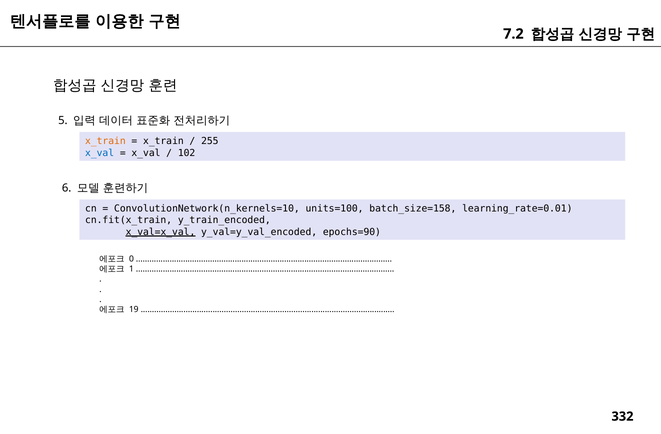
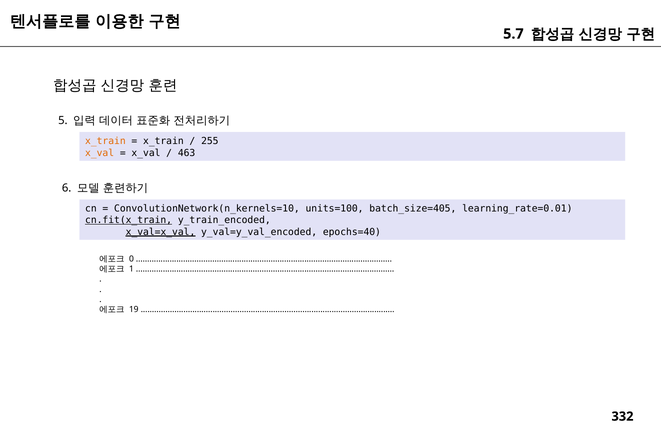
7.2: 7.2 -> 5.7 (513, 34)
x_val colour: blue -> orange (100, 153)
102: 102 -> 463 (187, 153)
batch_size=158: batch_size=158 -> batch_size=405 (413, 209)
cn.fit(x_train underline: none -> present (129, 220)
epochs=90: epochs=90 -> epochs=40 (352, 232)
